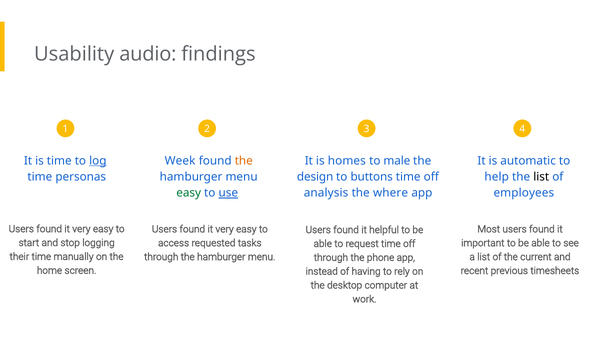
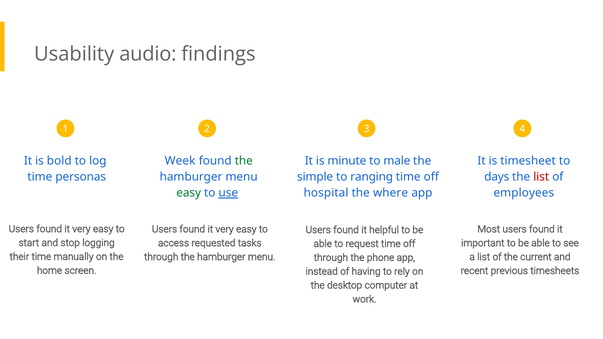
is time: time -> bold (59, 161)
log underline: present -> none (98, 161)
the colour: orange -> green (244, 161)
homes: homes -> minute (347, 161)
automatic: automatic -> timesheet (528, 161)
design: design -> simple (315, 177)
buttons: buttons -> ranging (372, 177)
help: help -> days (497, 177)
list colour: black -> red (541, 177)
analysis: analysis -> hospital (326, 193)
